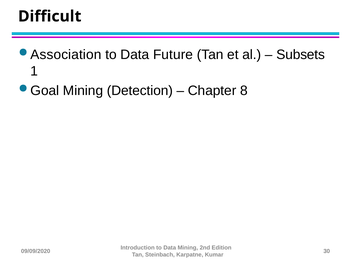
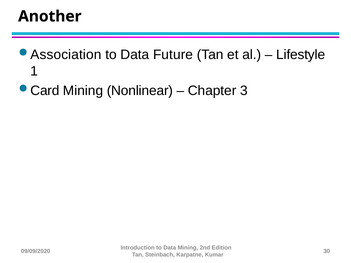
Difficult: Difficult -> Another (50, 16)
Subsets: Subsets -> Lifestyle (301, 55)
Goal: Goal -> Card (45, 91)
Detection: Detection -> Nonlinear (140, 91)
8: 8 -> 3 (244, 91)
